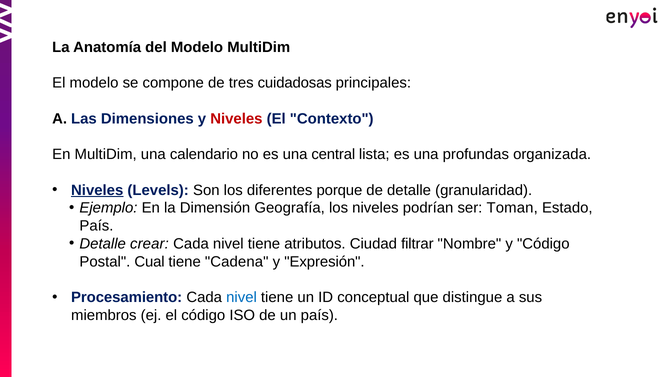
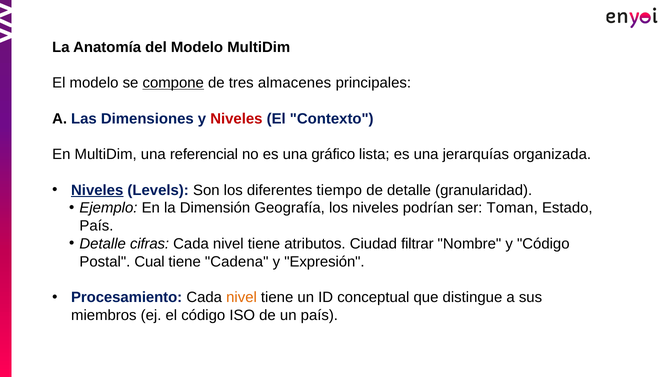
compone underline: none -> present (173, 83)
cuidadosas: cuidadosas -> almacenes (295, 83)
calendario: calendario -> referencial (204, 155)
central: central -> gráfico (333, 155)
profundas: profundas -> jerarquías (476, 155)
porque: porque -> tiempo (339, 190)
crear: crear -> cifras (150, 244)
nivel colour: blue -> orange (242, 298)
